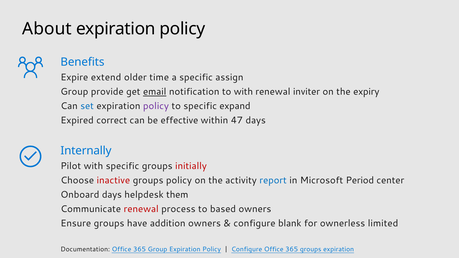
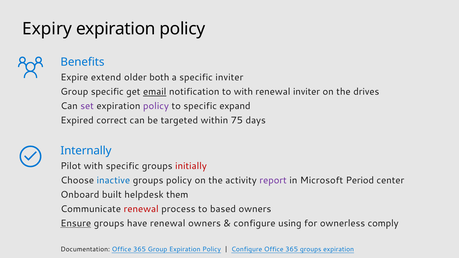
About: About -> Expiry (47, 29)
time: time -> both (159, 78)
specific assign: assign -> inviter (229, 78)
Group provide: provide -> specific (107, 92)
expiry: expiry -> drives (366, 92)
set colour: blue -> purple (87, 106)
effective: effective -> targeted (179, 121)
47: 47 -> 75 (237, 121)
inactive colour: red -> blue (113, 180)
report colour: blue -> purple (273, 180)
Onboard days: days -> built (112, 195)
Ensure underline: none -> present (76, 224)
have addition: addition -> renewal (168, 224)
blank: blank -> using (290, 224)
limited: limited -> comply (383, 224)
